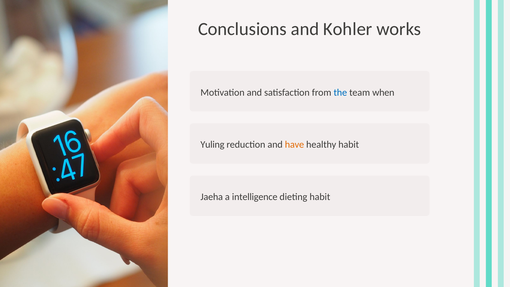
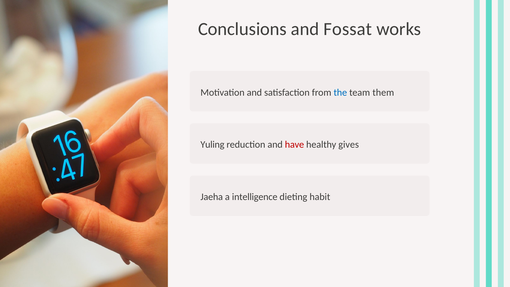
Kohler: Kohler -> Fossat (348, 29)
when: when -> them (383, 93)
have colour: orange -> red (294, 145)
healthy habit: habit -> gives (349, 145)
